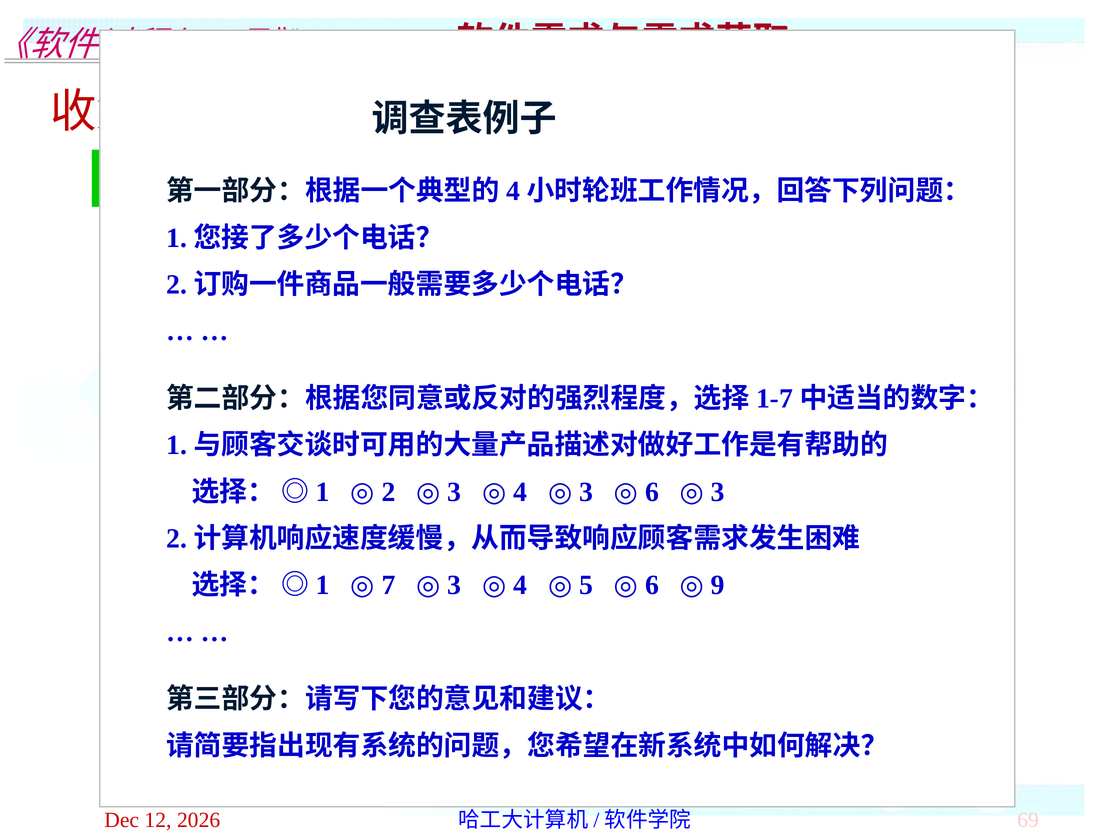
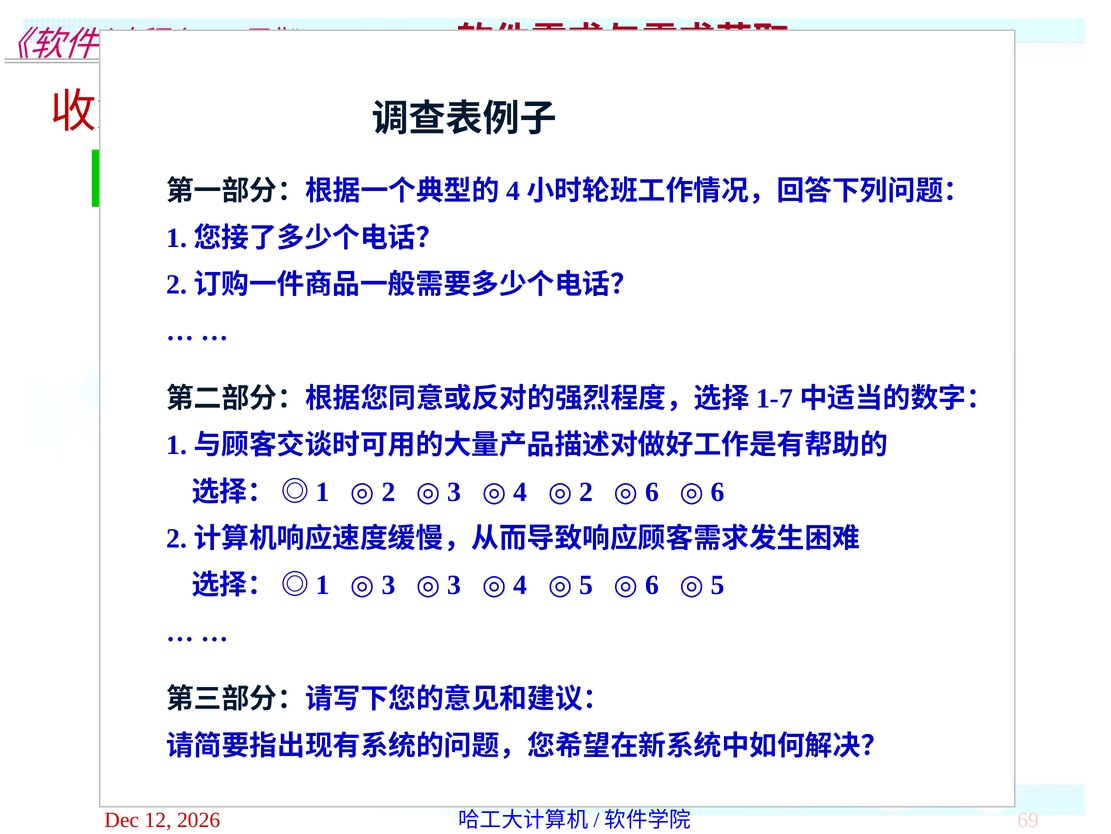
4 3: 3 -> 2 (586, 491)
6 3: 3 -> 6 (718, 491)
◎1 7: 7 -> 3 (389, 585)
6 9: 9 -> 5 (718, 585)
